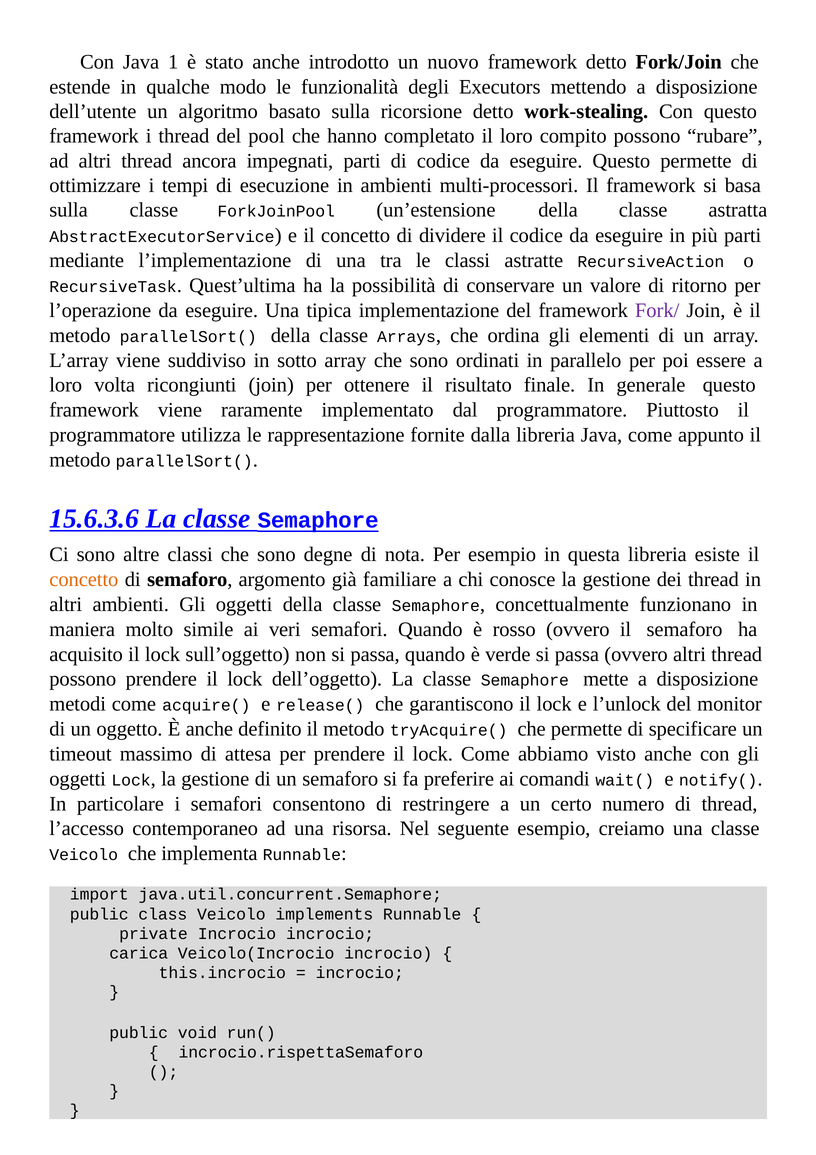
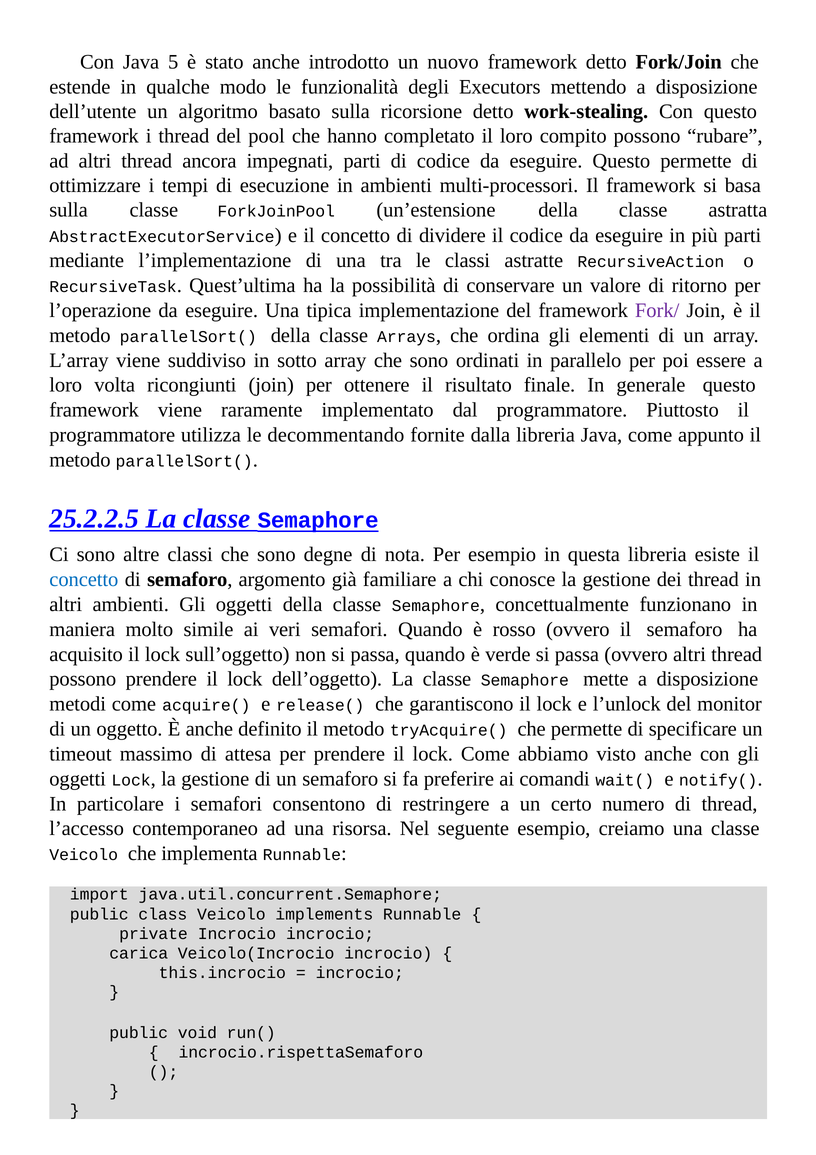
1: 1 -> 5 (173, 62)
rappresentazione: rappresentazione -> decommentando (336, 435)
15.6.3.6: 15.6.3.6 -> 25.2.2.5 (94, 518)
concetto colour: orange -> blue (84, 579)
